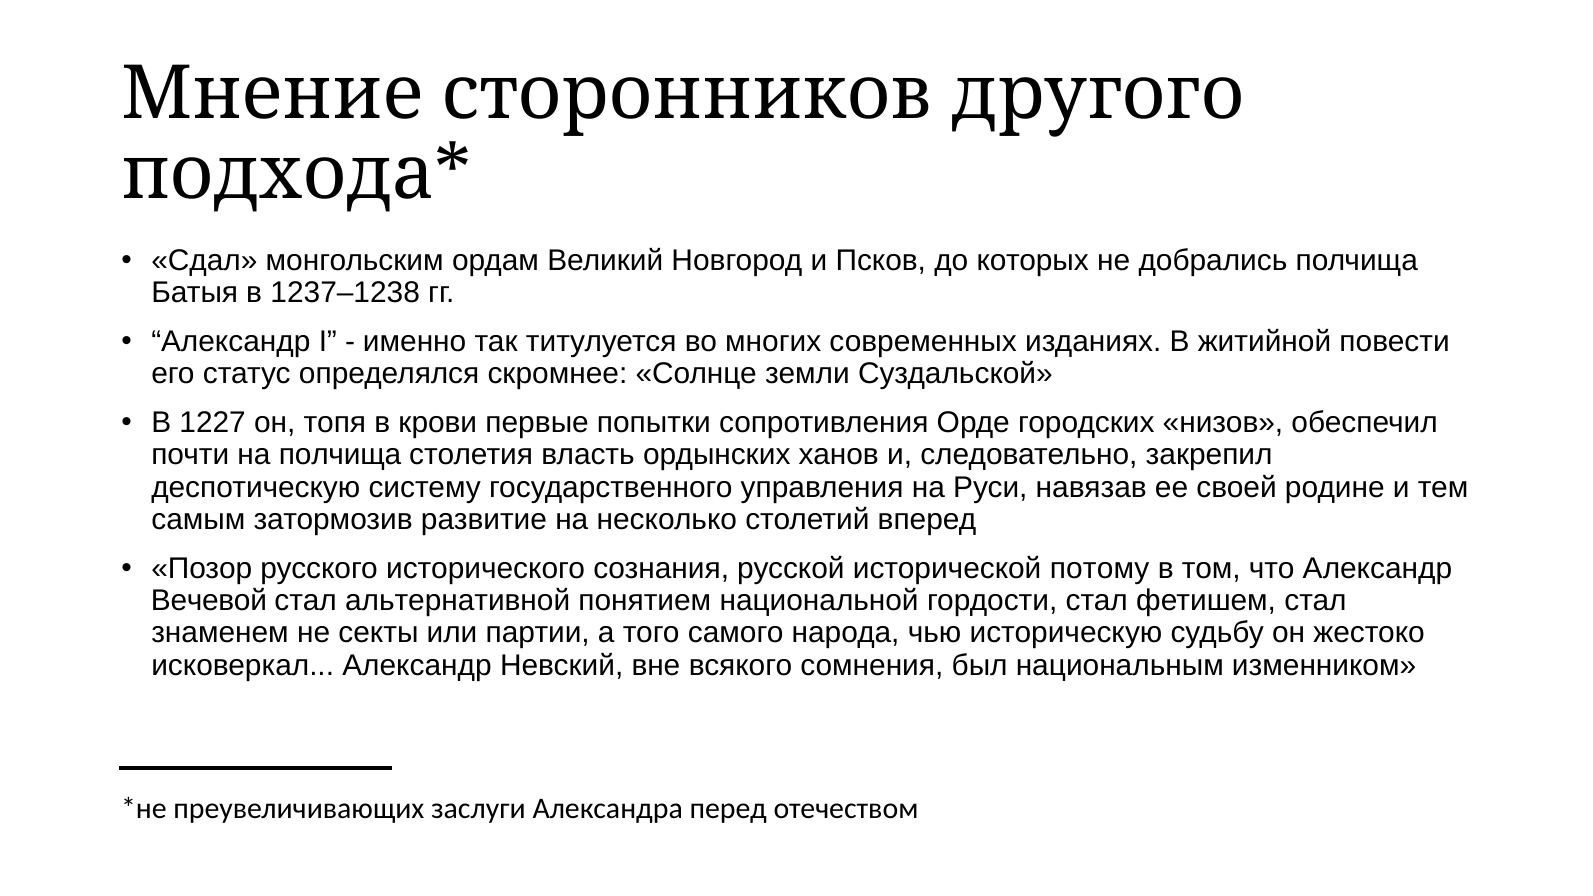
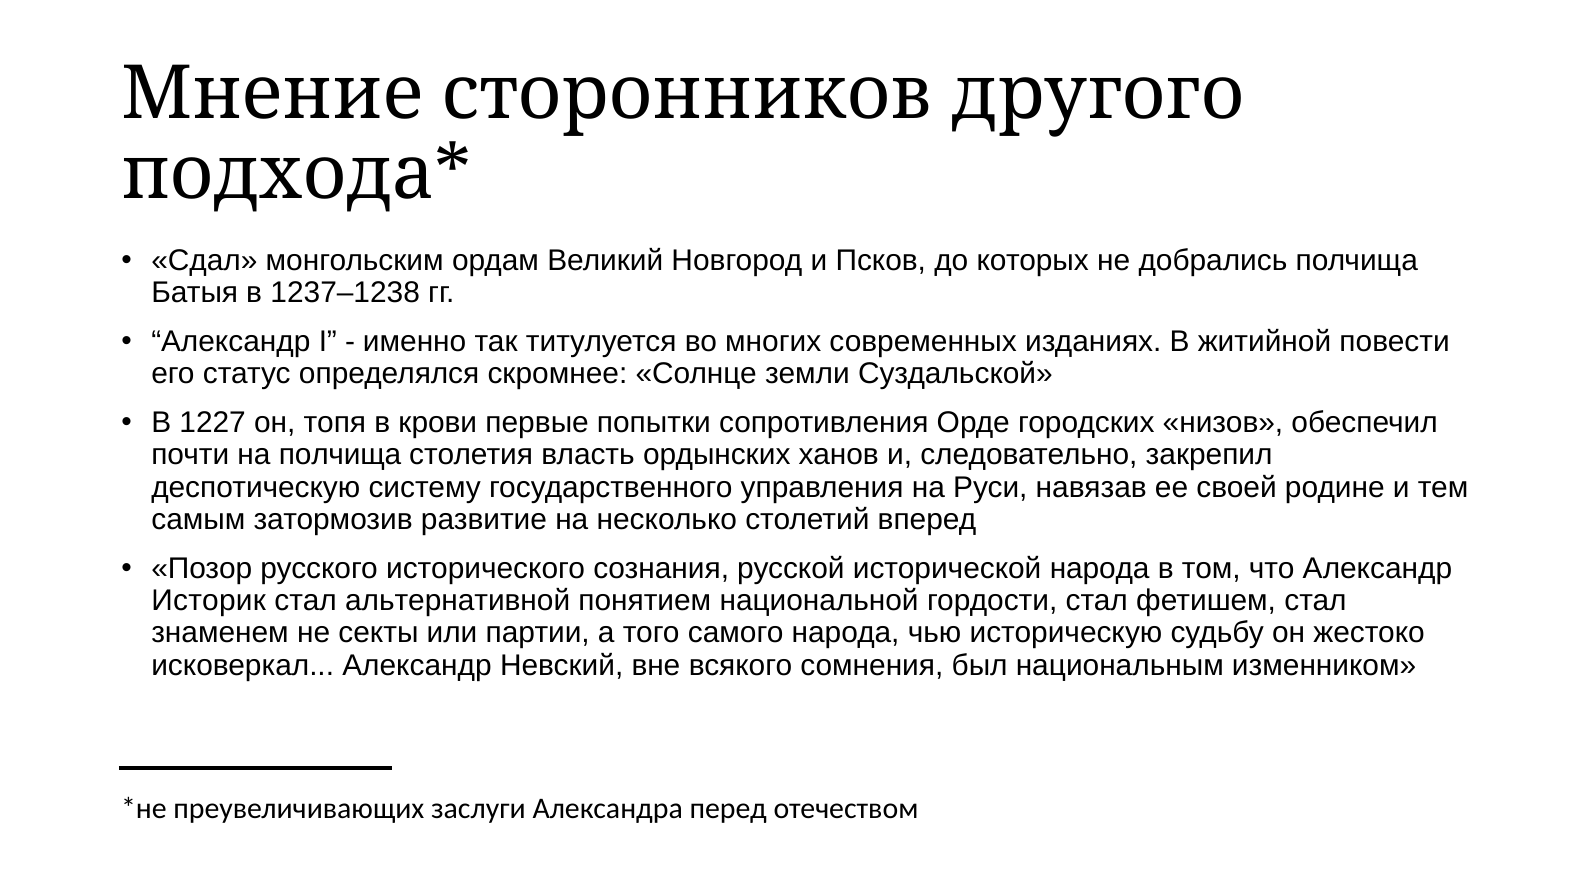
исторической потому: потому -> народа (1100, 568)
Вечевой: Вечевой -> Историк (209, 601)
